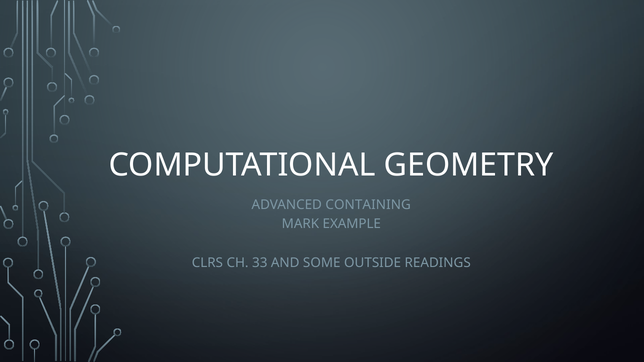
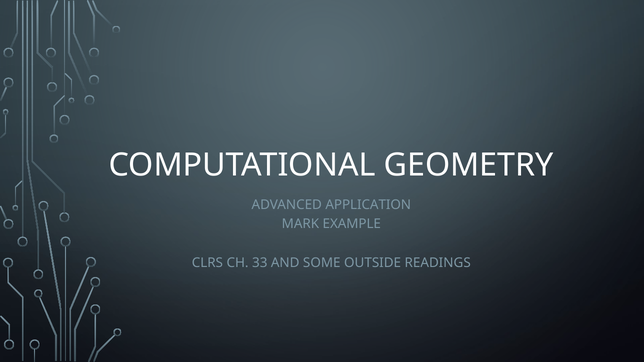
CONTAINING: CONTAINING -> APPLICATION (368, 205)
